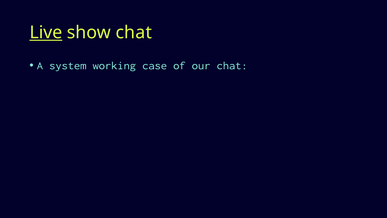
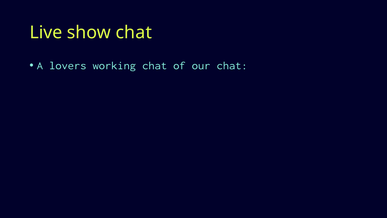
Live underline: present -> none (46, 33)
system: system -> lovers (68, 65)
working case: case -> chat (155, 65)
